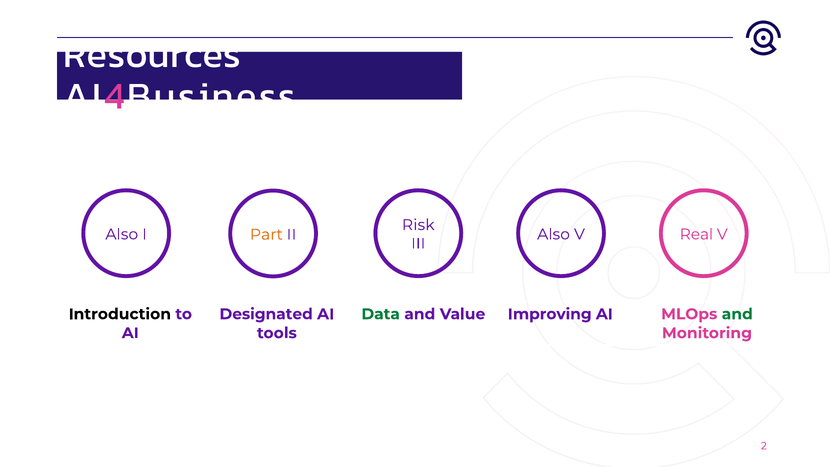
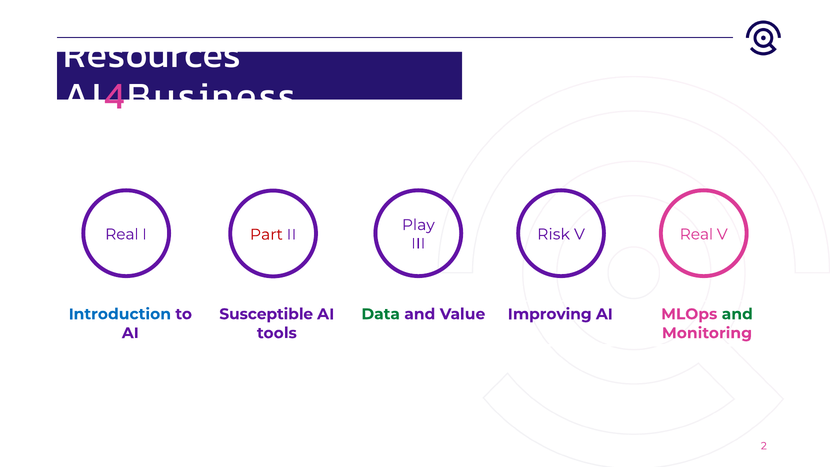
Risk: Risk -> Play (418, 225)
Also: Also -> Real (122, 234)
Part colour: orange -> red (266, 234)
II Also: Also -> Risk (553, 234)
Introduction colour: black -> blue (120, 314)
Designated: Designated -> Susceptible (266, 314)
